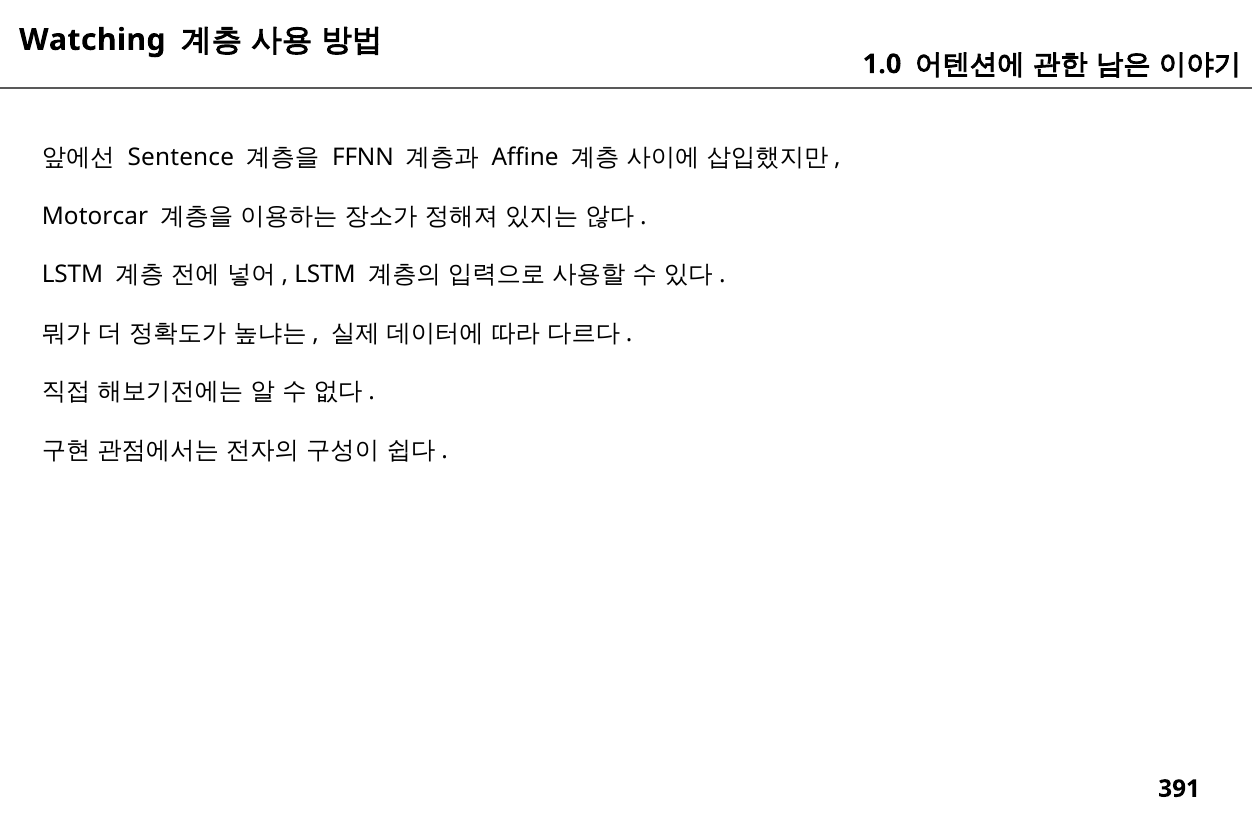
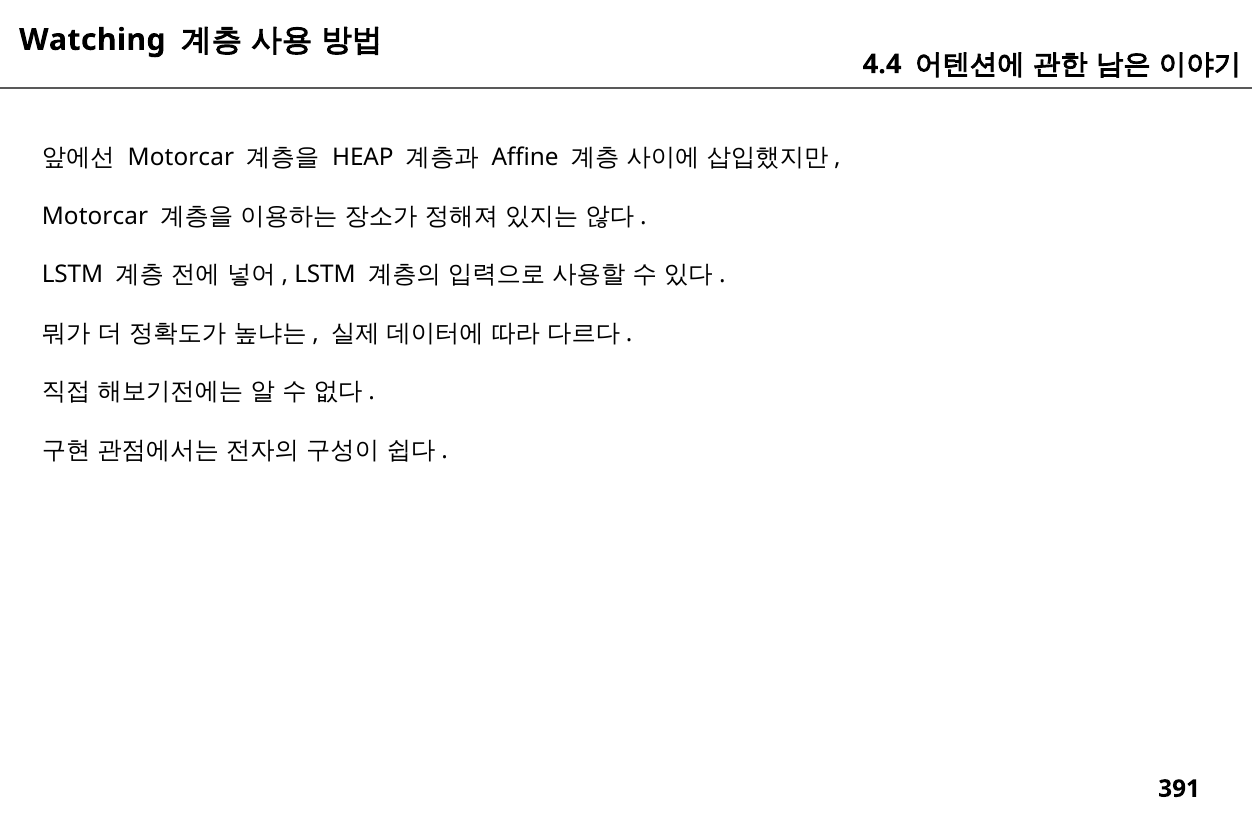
1.0: 1.0 -> 4.4 (882, 64)
Sentence: Sentence -> Motorcar (181, 158)
FFNN: FFNN -> HEAP (363, 158)
